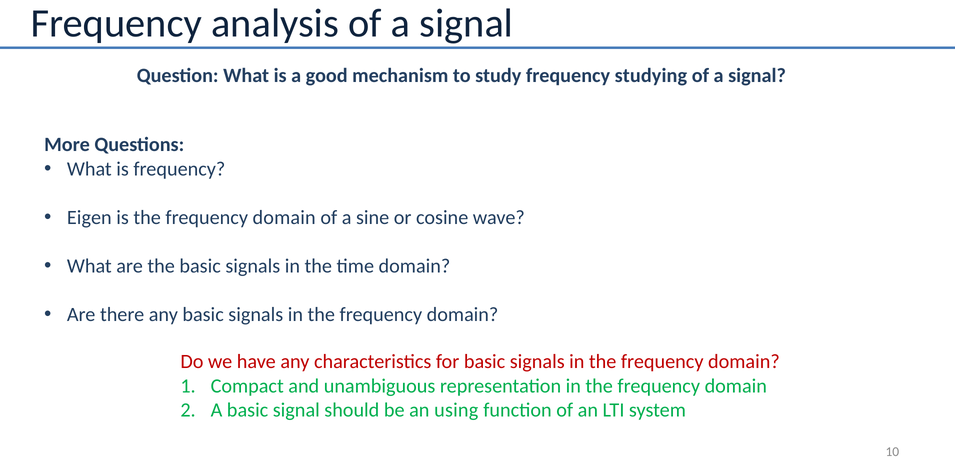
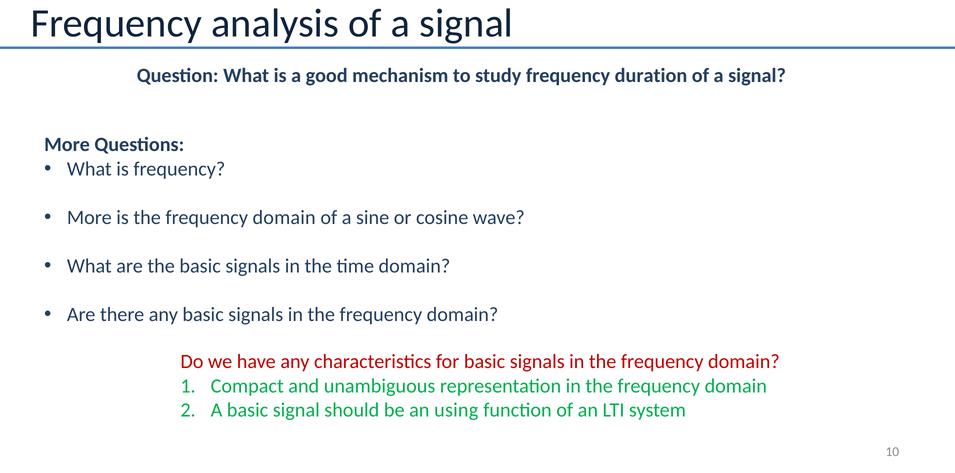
studying: studying -> duration (651, 75)
Eigen: Eigen -> More (89, 217)
